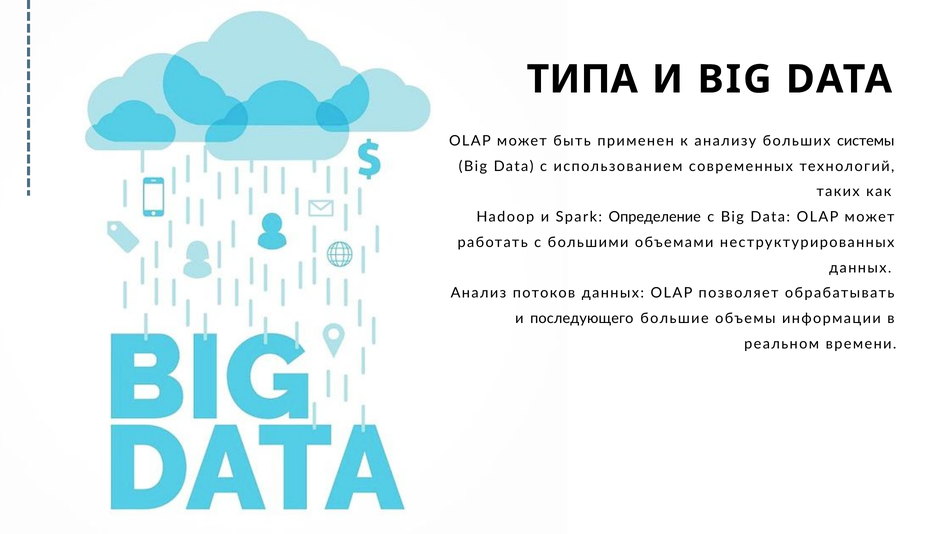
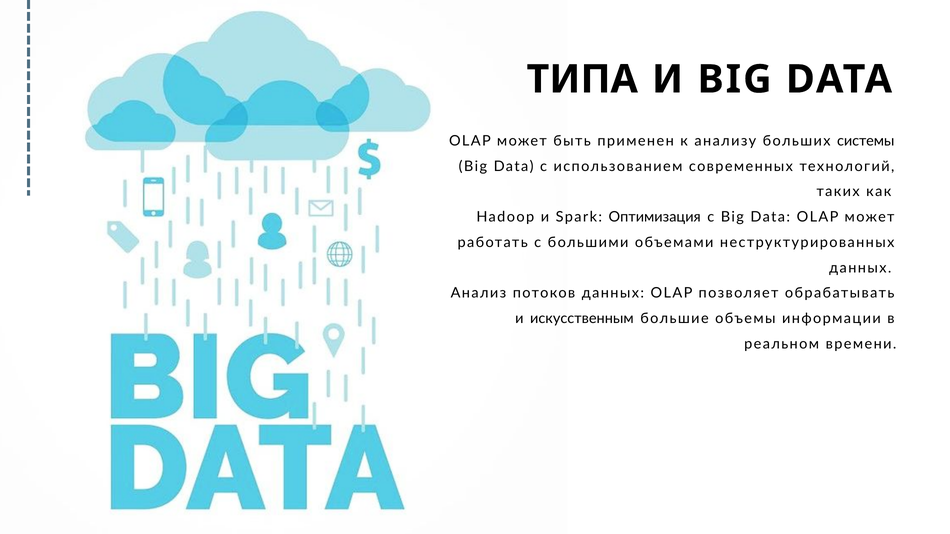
Определение: Определение -> Оптимизация (655, 217)
последующего: последующего -> искусственным (582, 319)
